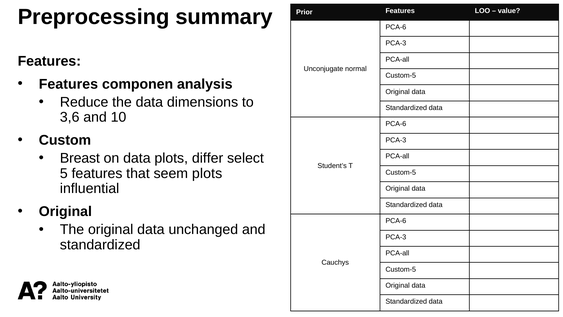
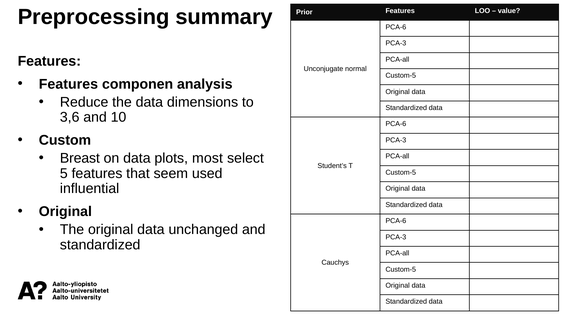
differ: differ -> most (208, 158)
seem plots: plots -> used (207, 173)
